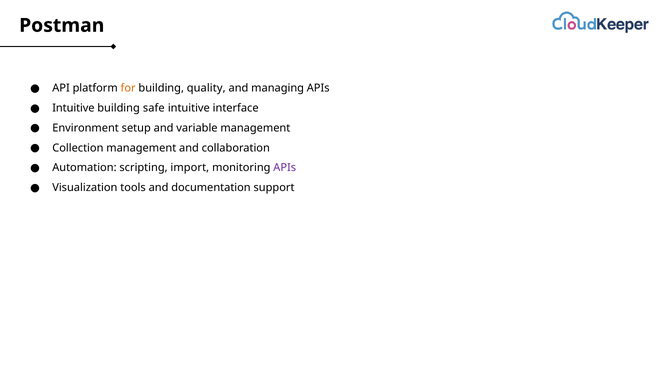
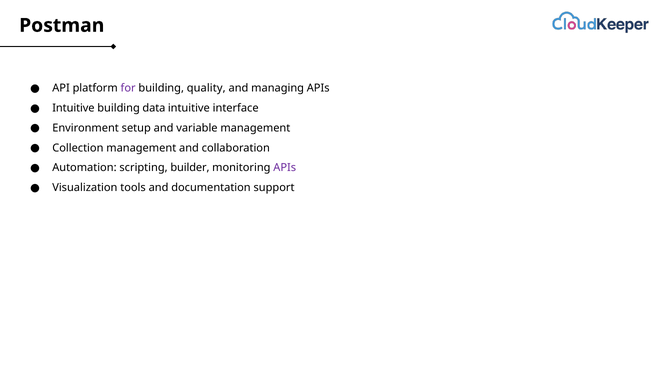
for colour: orange -> purple (128, 88)
safe: safe -> data (154, 108)
import: import -> builder (190, 168)
